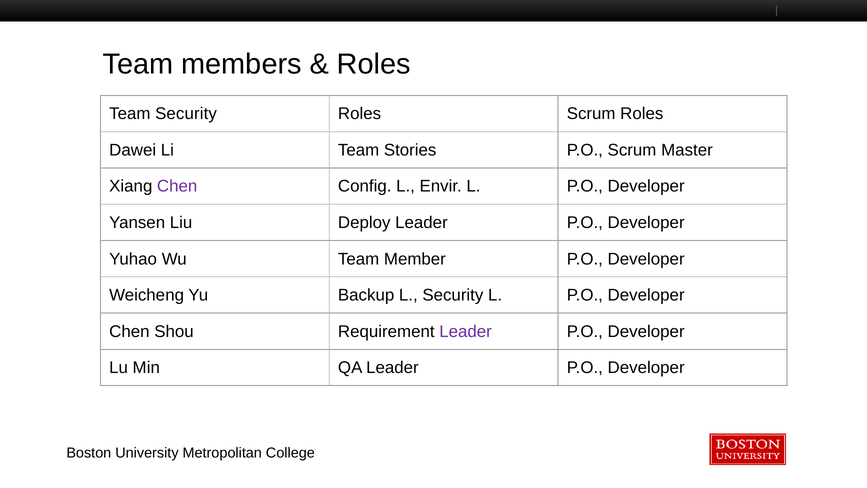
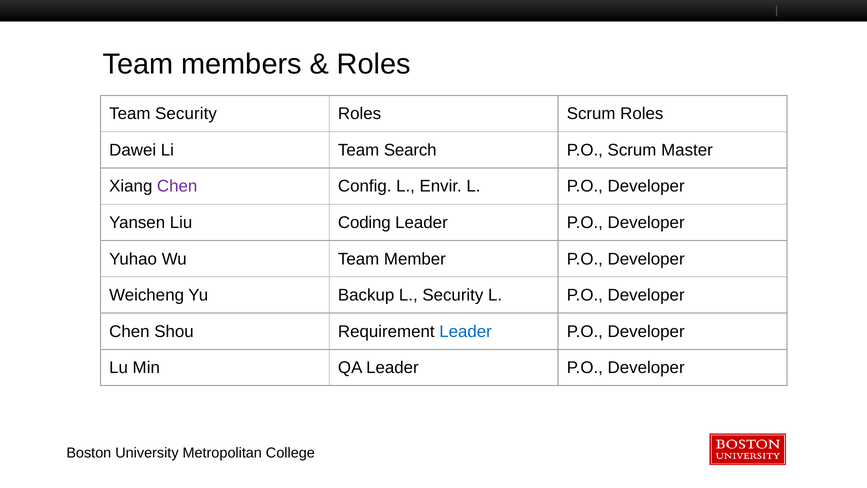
Stories: Stories -> Search (410, 150)
Deploy: Deploy -> Coding (364, 223)
Leader colour: purple -> blue (466, 331)
